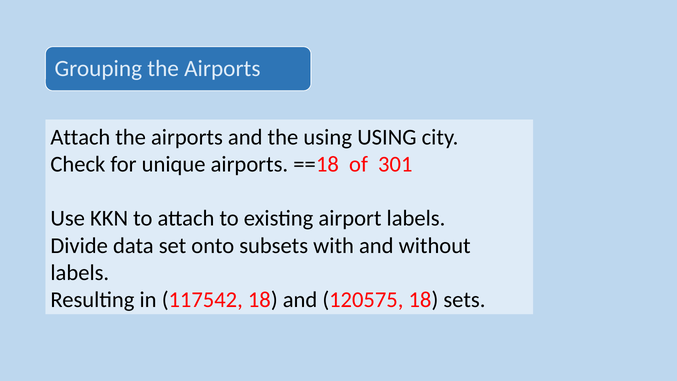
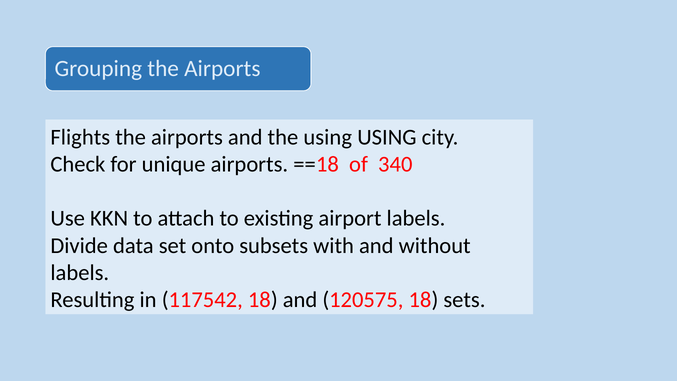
Attach: Attach -> Flights (80, 137)
301: 301 -> 340 (395, 164)
